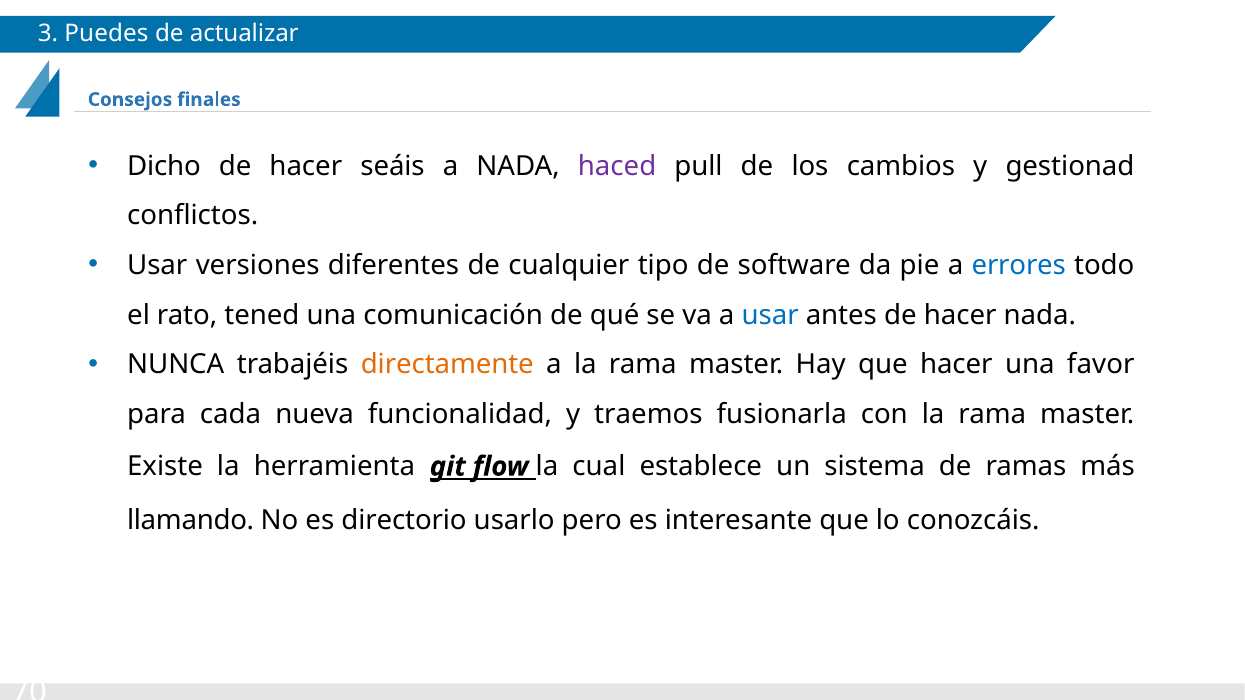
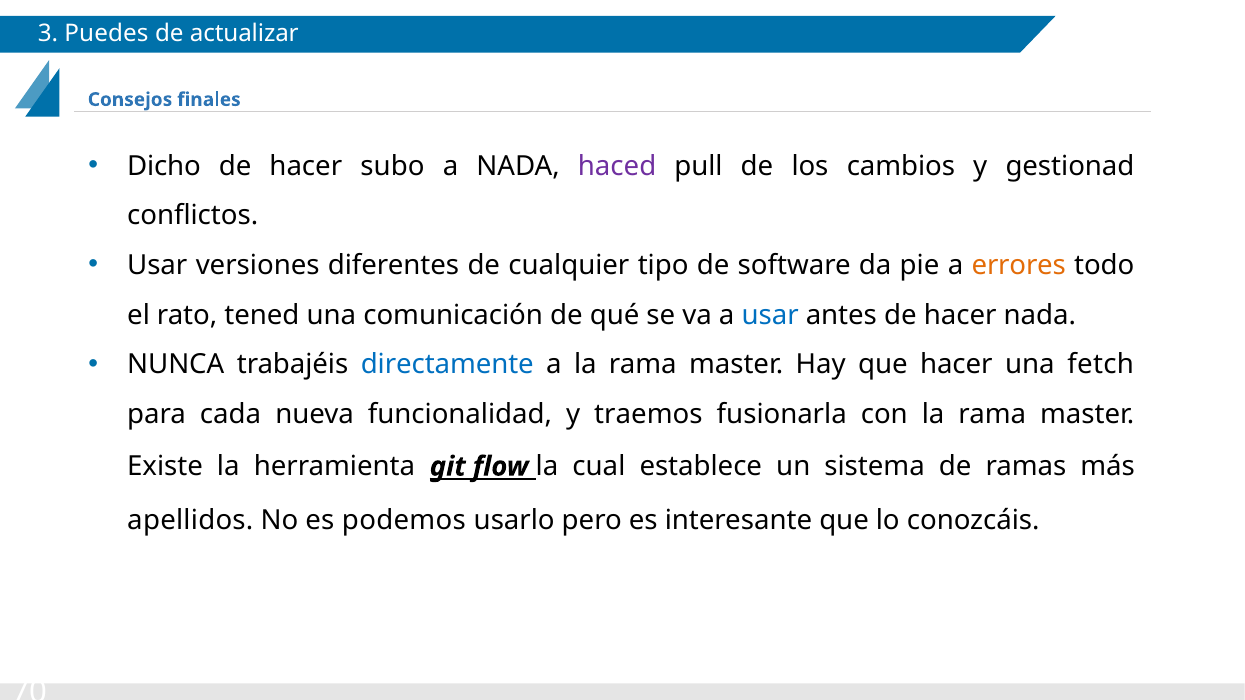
seáis: seáis -> subo (393, 166)
errores colour: blue -> orange (1019, 266)
directamente colour: orange -> blue (447, 365)
favor: favor -> fetch (1101, 365)
llamando: llamando -> apellidos (190, 521)
directorio: directorio -> podemos (404, 521)
